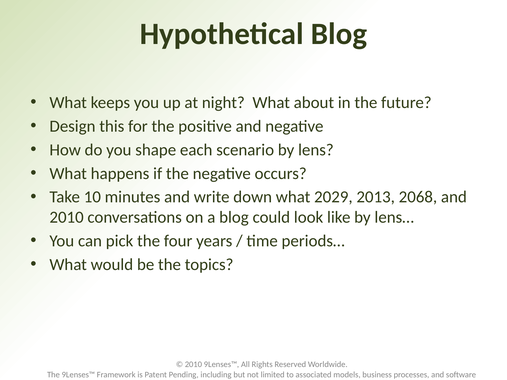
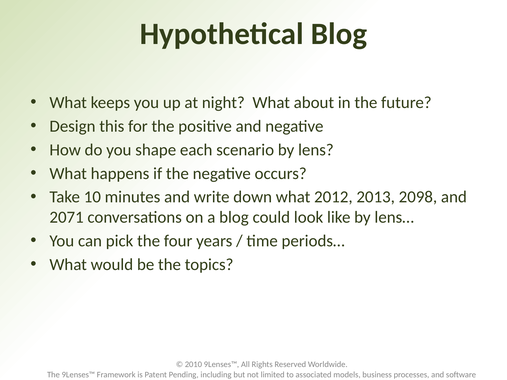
2029: 2029 -> 2012 (333, 197)
2068: 2068 -> 2098 (418, 197)
2010: 2010 -> 2071 (67, 217)
